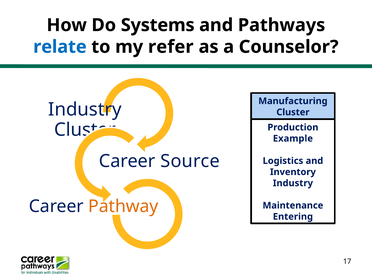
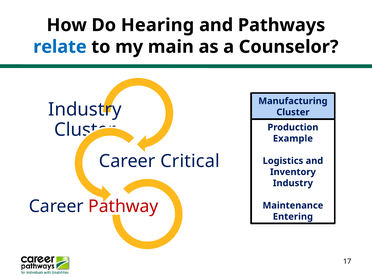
Systems: Systems -> Hearing (158, 25)
refer: refer -> main (171, 47)
Source: Source -> Critical (190, 161)
Pathway colour: orange -> red (123, 206)
